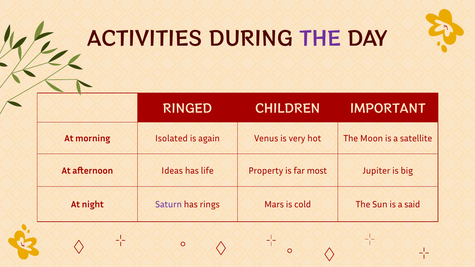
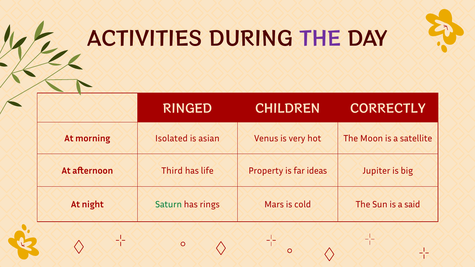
IMPORTANT: IMPORTANT -> CORRECTLY (388, 109)
again: again -> asian (209, 139)
Ideas: Ideas -> Third (172, 171)
most: most -> ideas (317, 171)
Saturn colour: purple -> green (169, 205)
